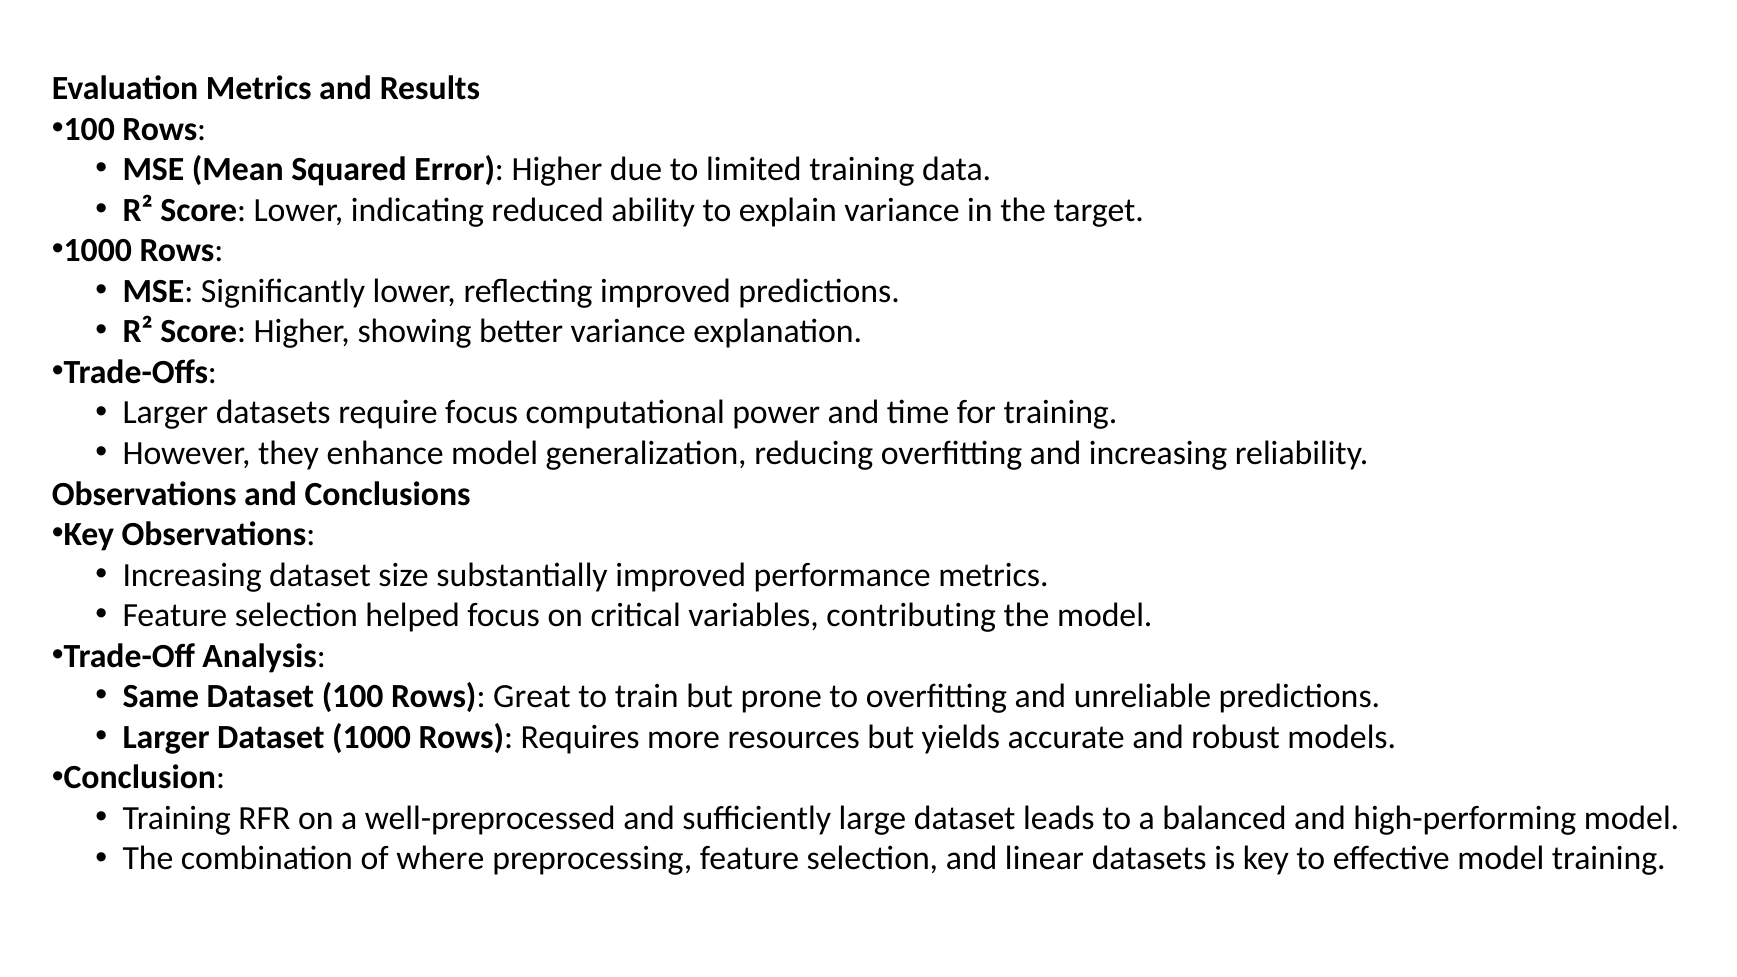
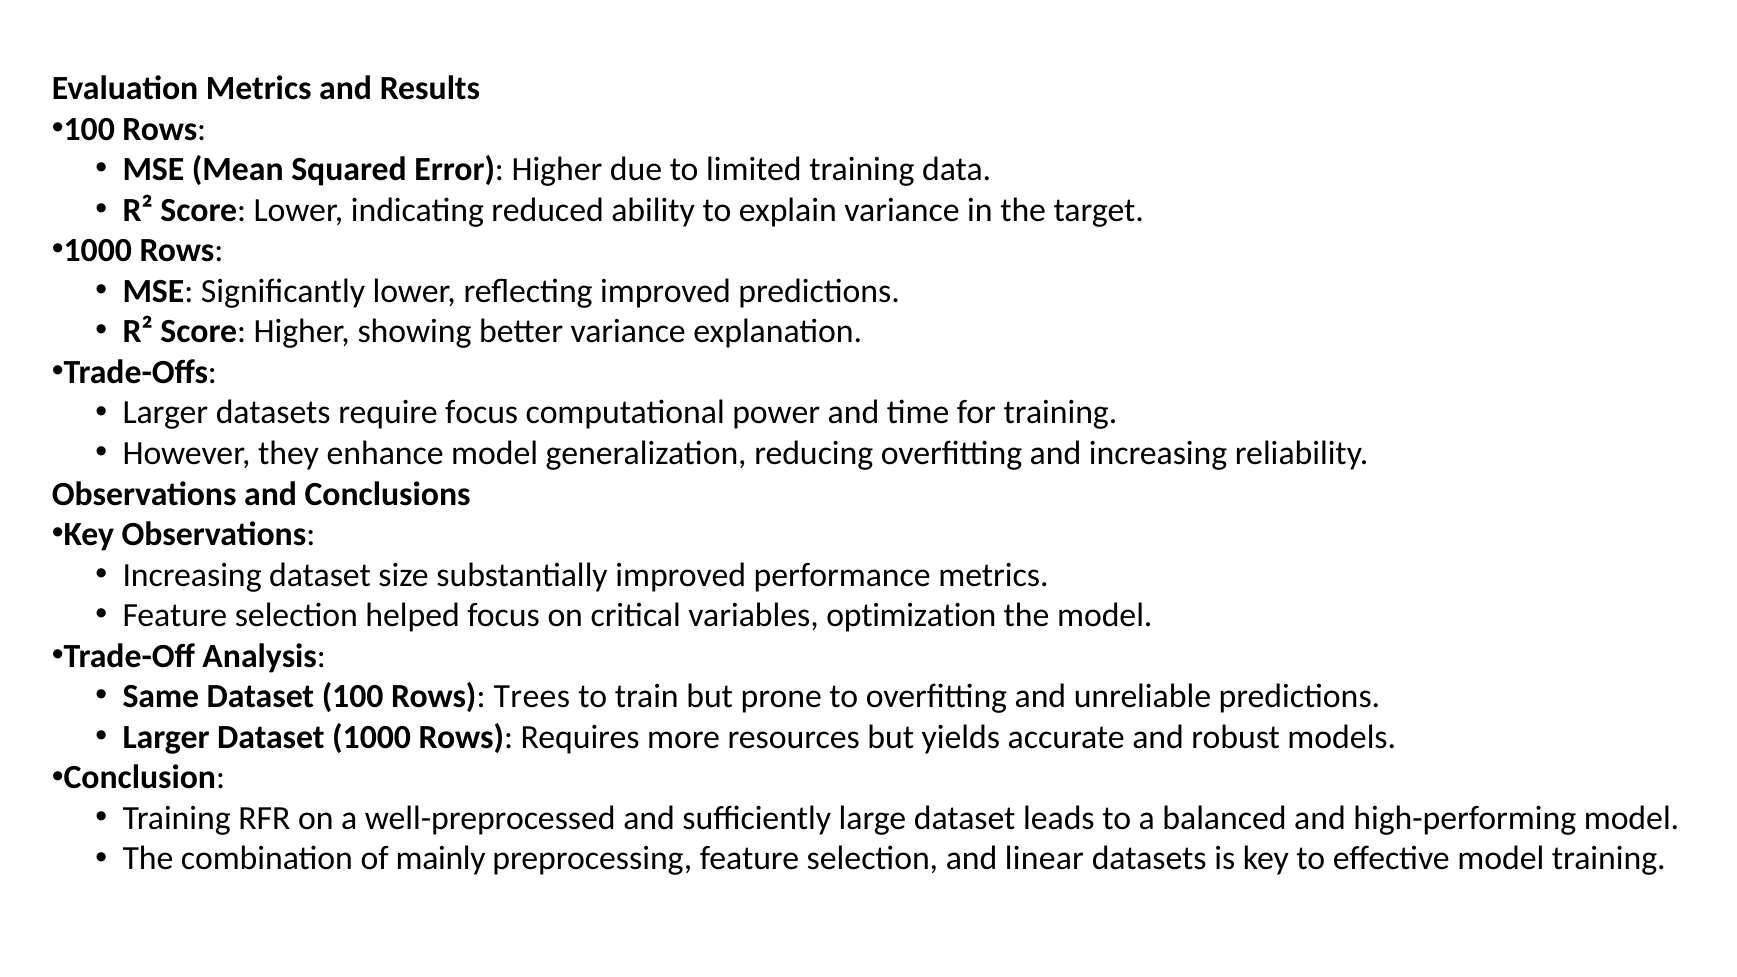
contributing: contributing -> optimization (911, 616)
Great: Great -> Trees (532, 697)
where: where -> mainly (441, 859)
